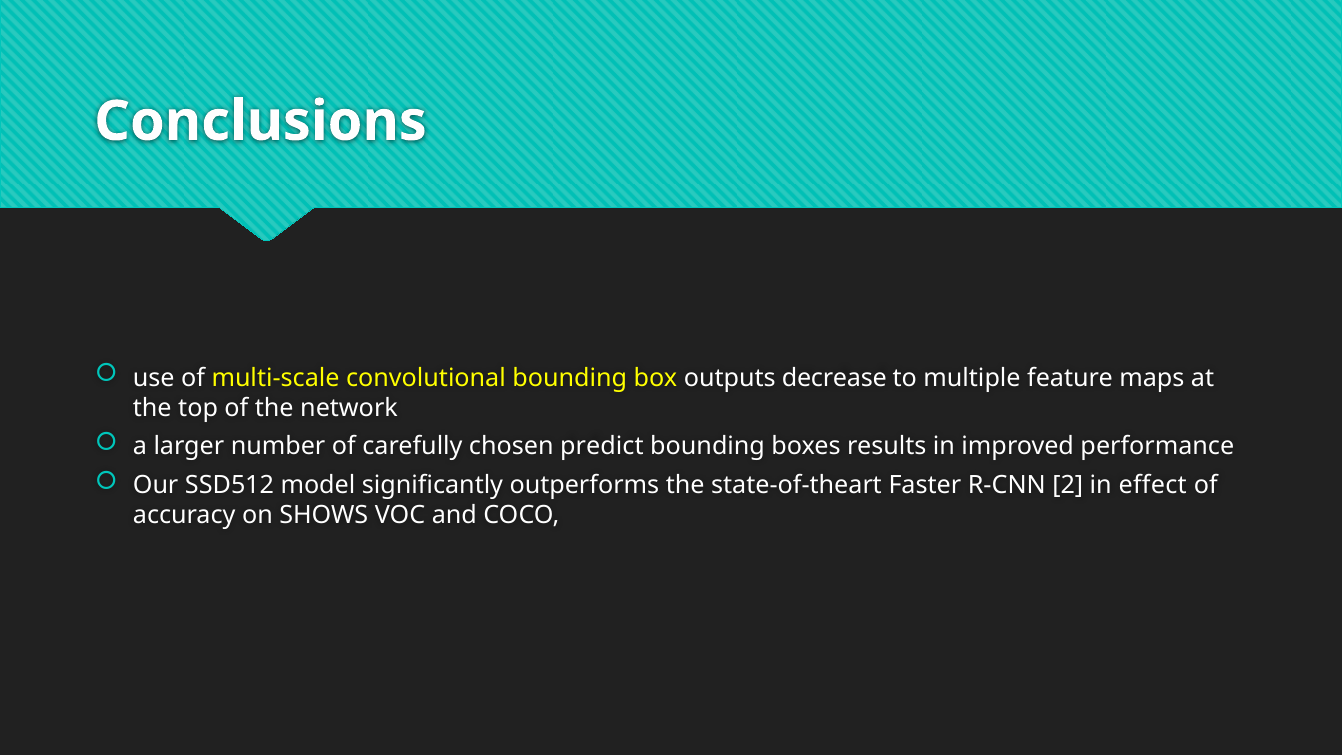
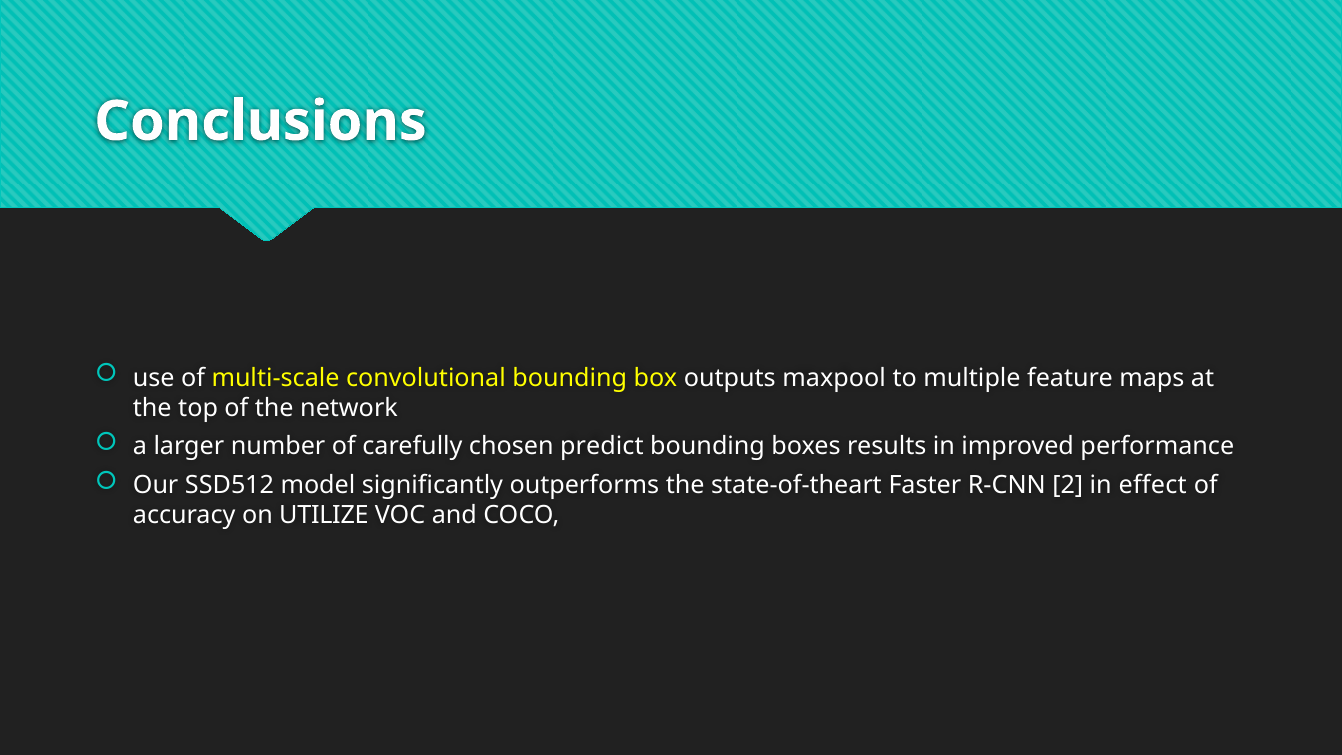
decrease: decrease -> maxpool (834, 378)
SHOWS: SHOWS -> UTILIZE (324, 515)
